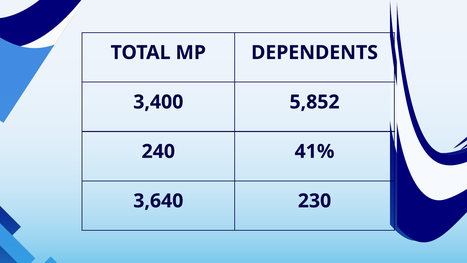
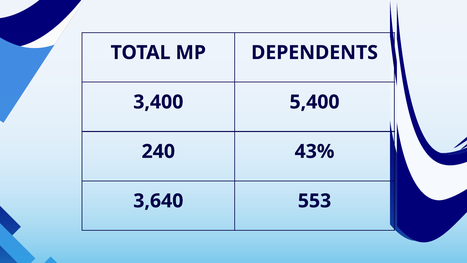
5,852: 5,852 -> 5,400 (315, 102)
41%: 41% -> 43% (315, 151)
230: 230 -> 553 (315, 201)
